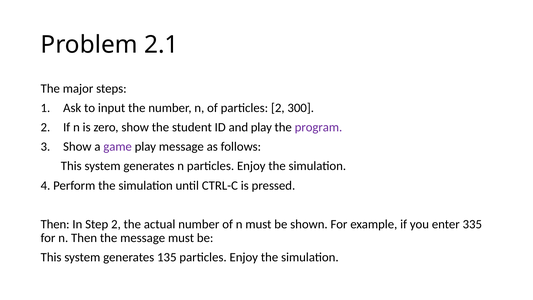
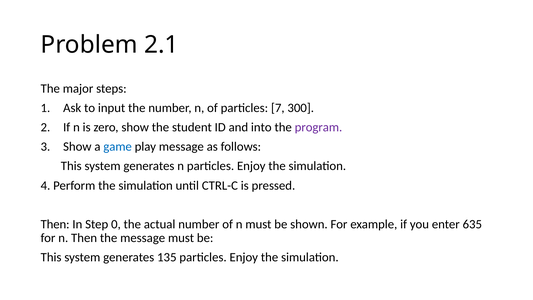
particles 2: 2 -> 7 (278, 108)
and play: play -> into (261, 127)
game colour: purple -> blue (118, 147)
Step 2: 2 -> 0 (116, 224)
335: 335 -> 635 (472, 224)
